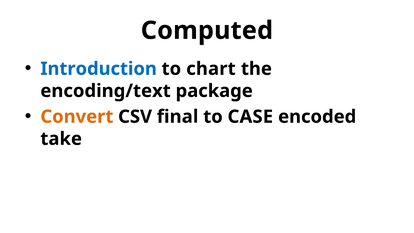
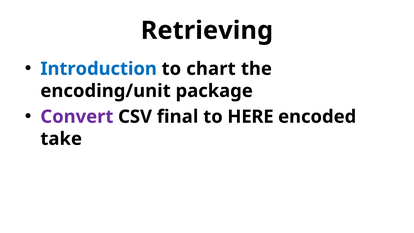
Computed: Computed -> Retrieving (207, 30)
encoding/text: encoding/text -> encoding/unit (106, 91)
Convert colour: orange -> purple (77, 117)
CASE: CASE -> HERE (250, 117)
